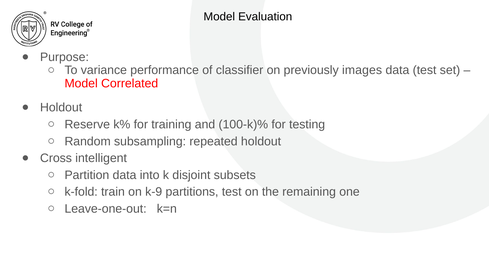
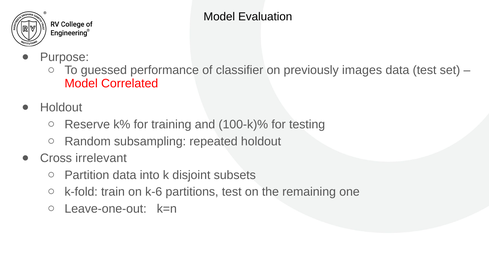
variance: variance -> guessed (104, 70)
intelligent: intelligent -> irrelevant (101, 158)
k-9: k-9 -> k-6 (154, 192)
